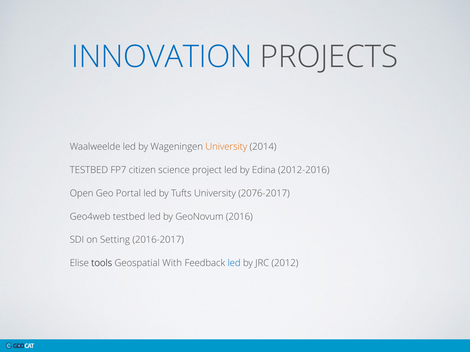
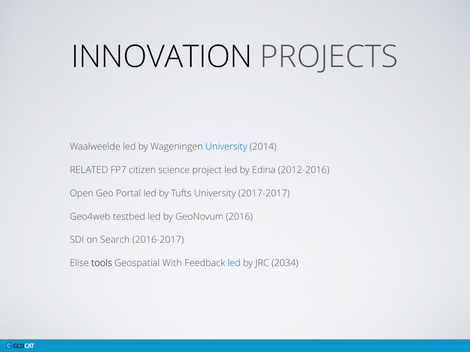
INNOVATION colour: blue -> black (162, 57)
University colour: orange -> blue (226, 147)
TESTBED: TESTBED -> RELATED (89, 170)
2076-2017: 2076-2017 -> 2017-2017 (264, 194)
Setting: Setting -> Search (115, 240)
2012: 2012 -> 2034 (285, 264)
